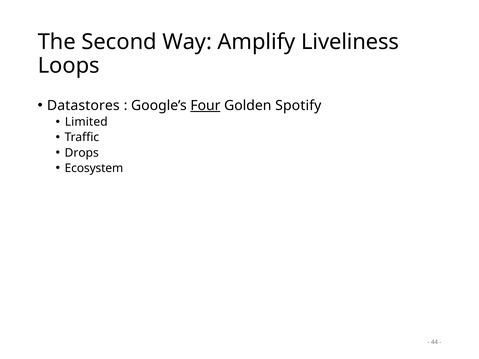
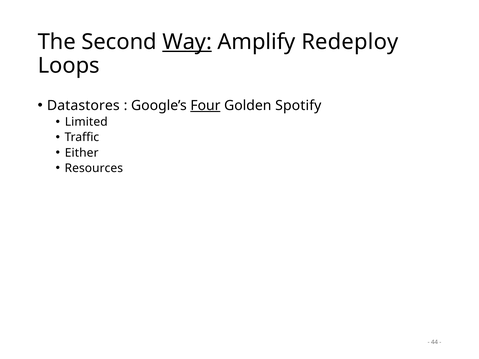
Way underline: none -> present (187, 42)
Liveliness: Liveliness -> Redeploy (350, 42)
Drops: Drops -> Either (82, 153)
Ecosystem: Ecosystem -> Resources (94, 168)
